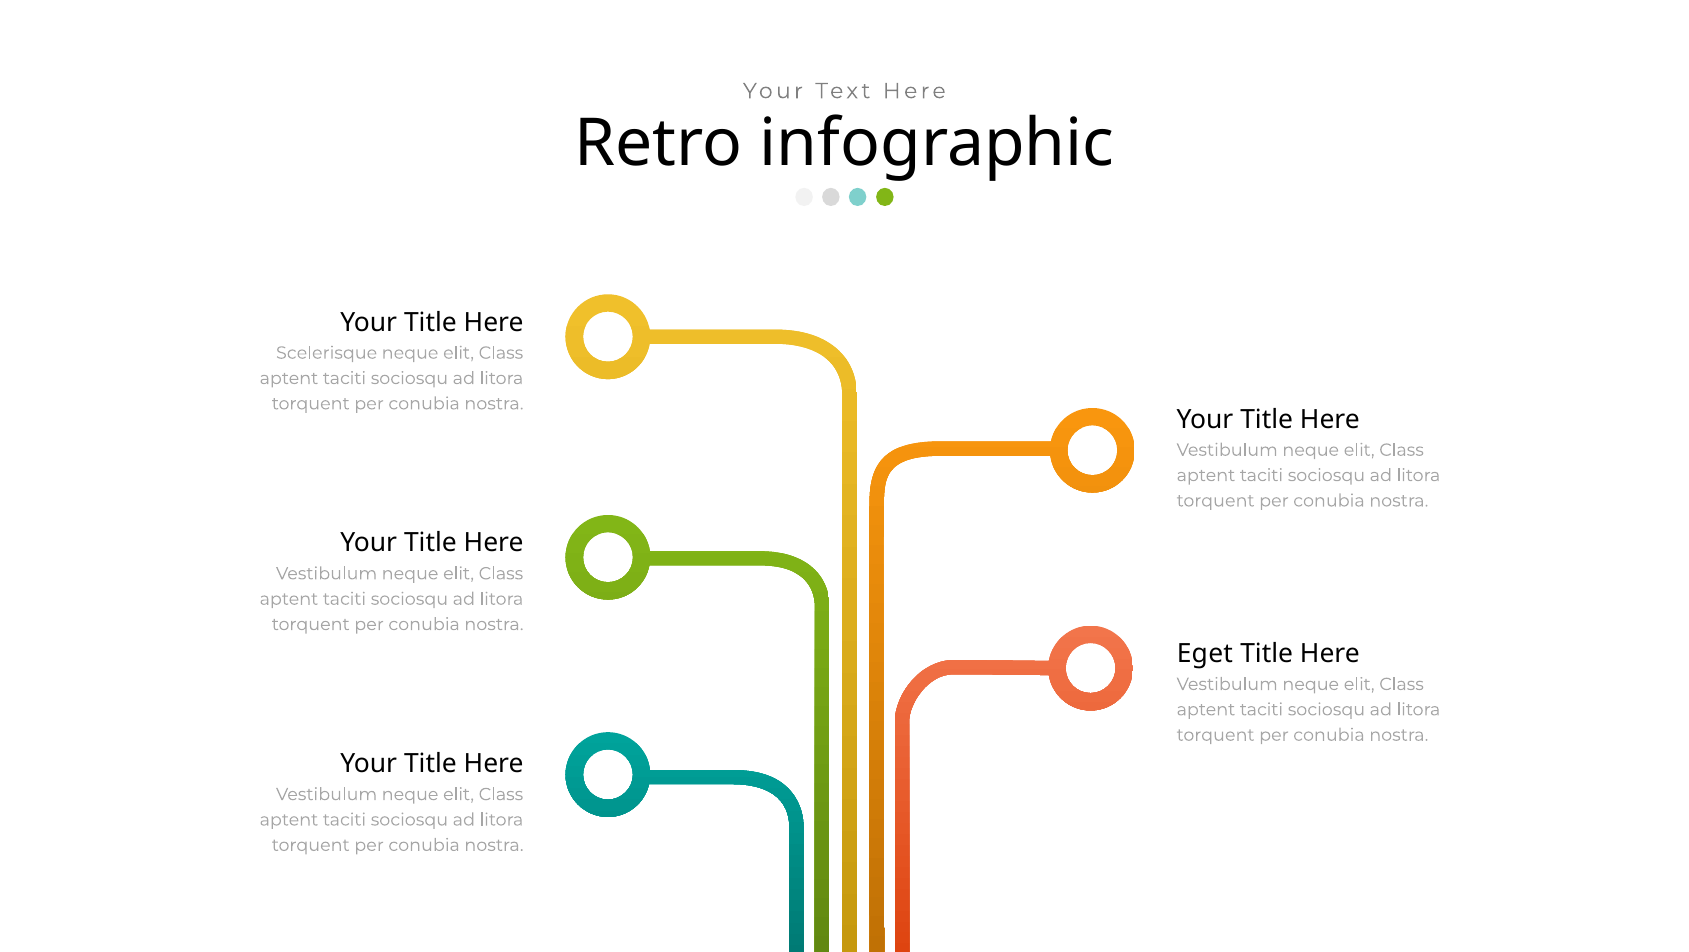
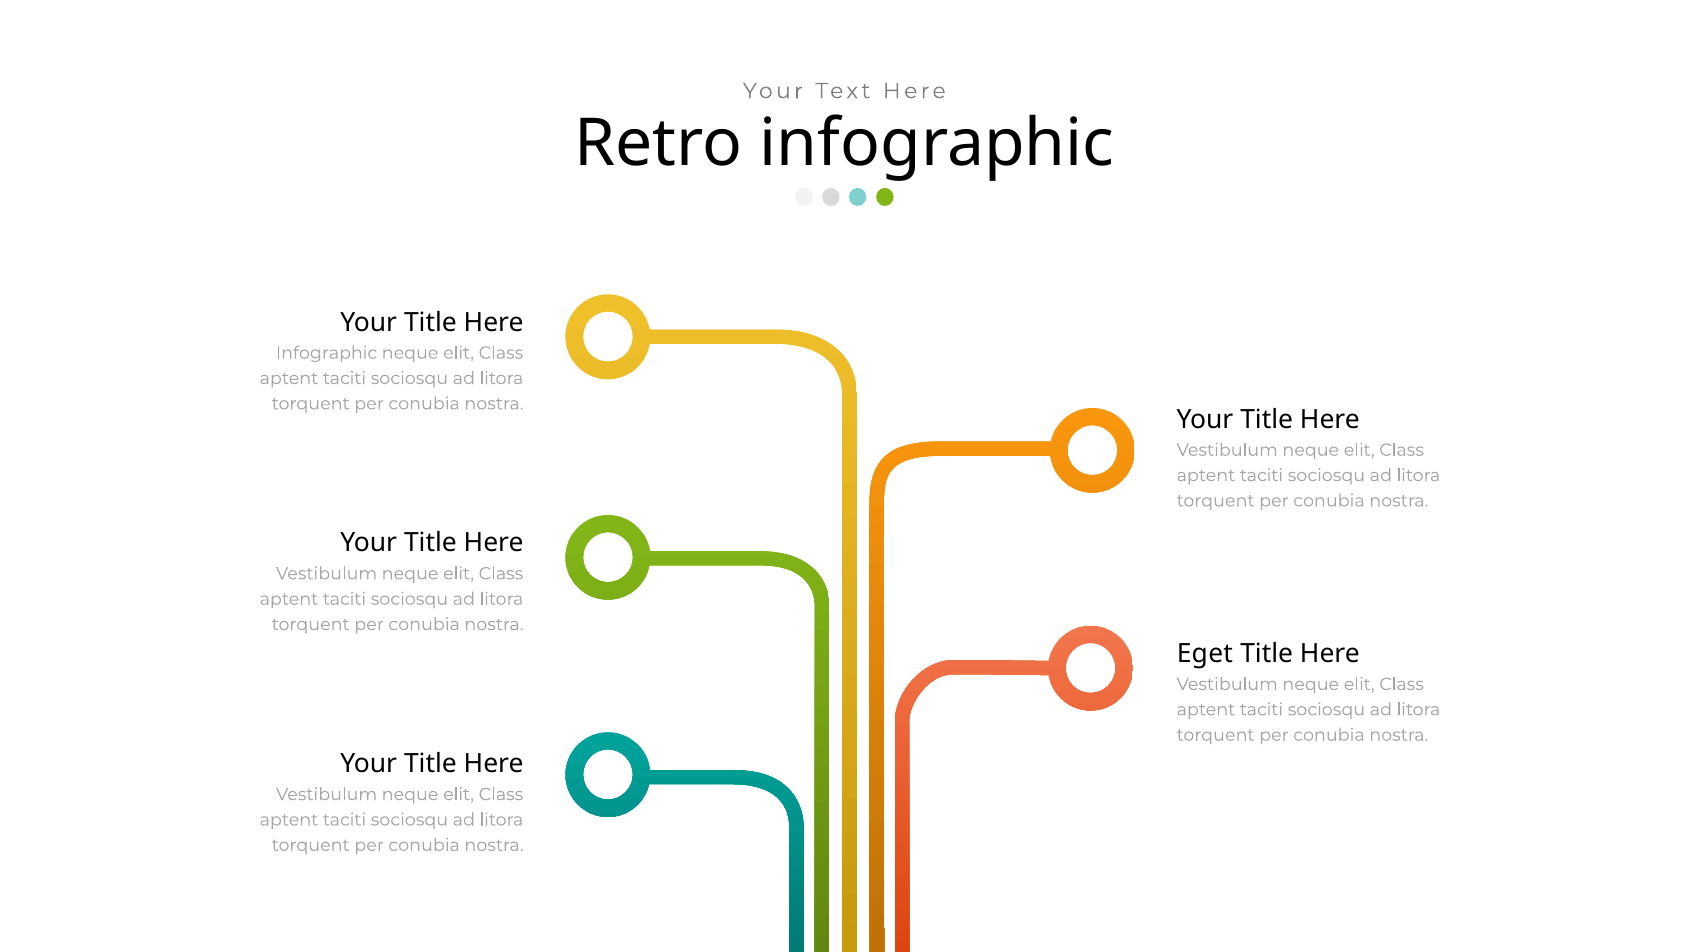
Scelerisque: Scelerisque -> Infographic (327, 353)
